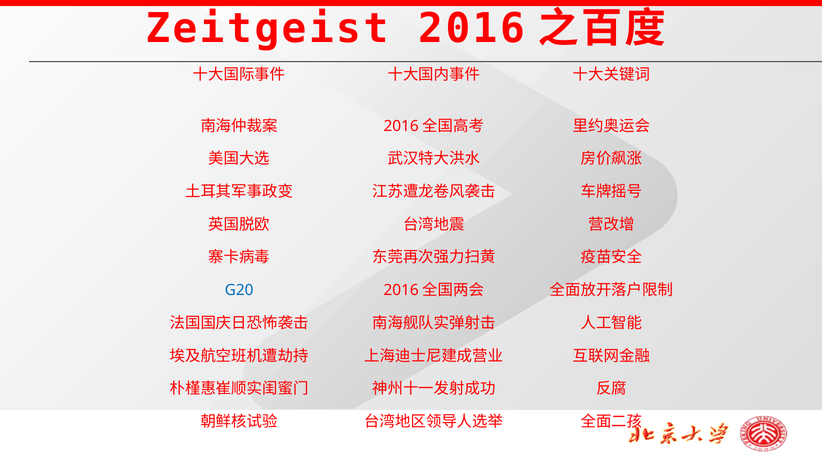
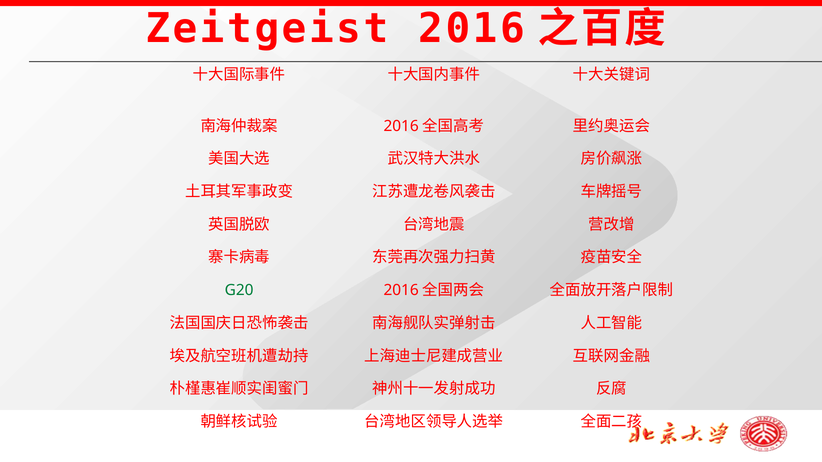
G20 colour: blue -> green (239, 290)
